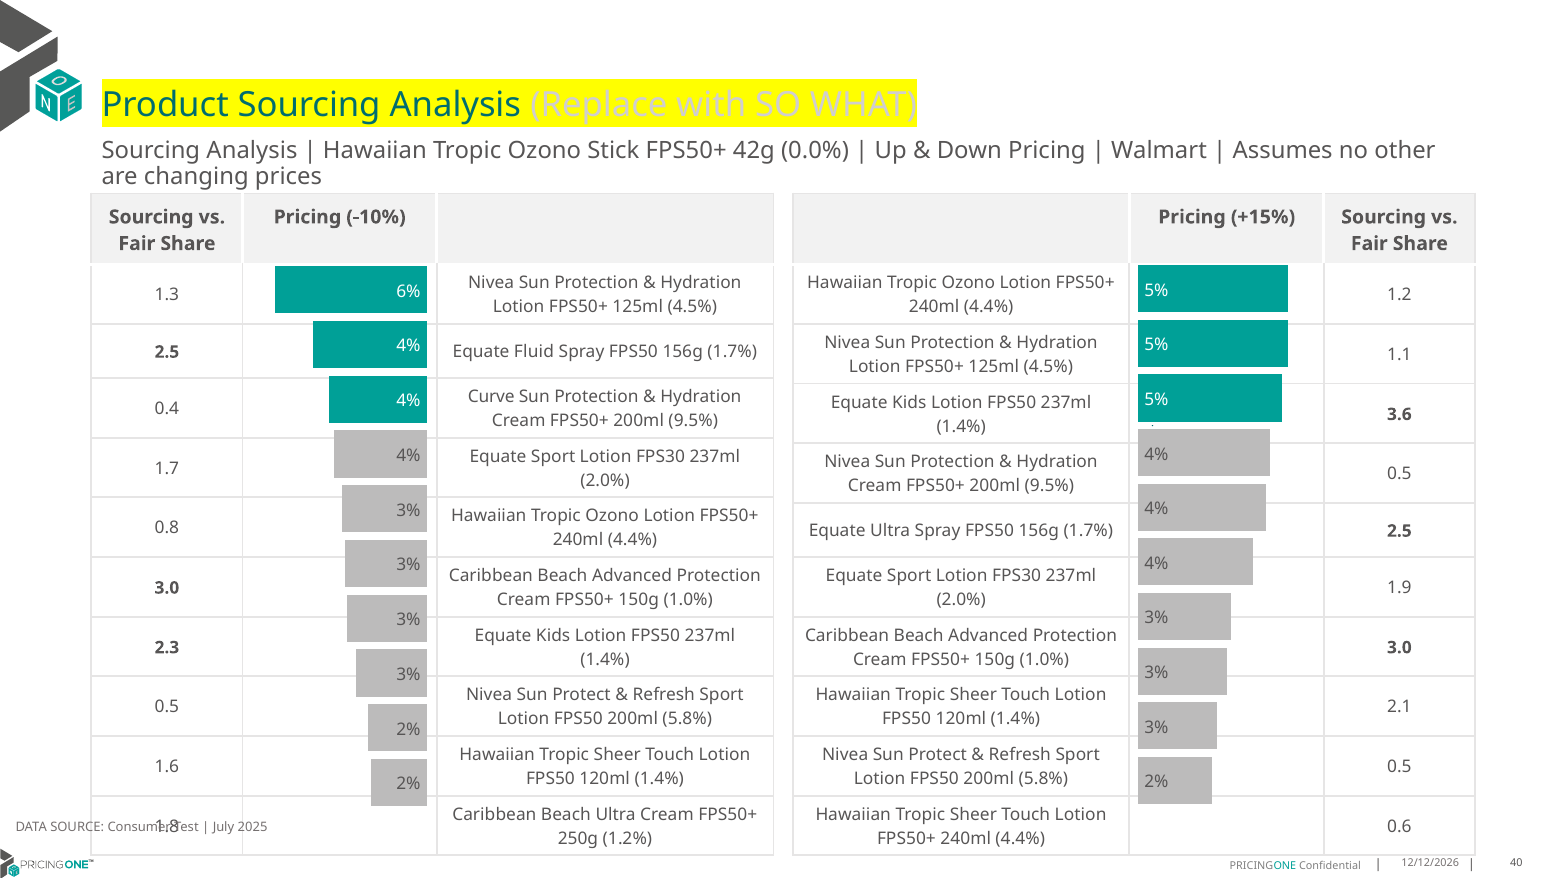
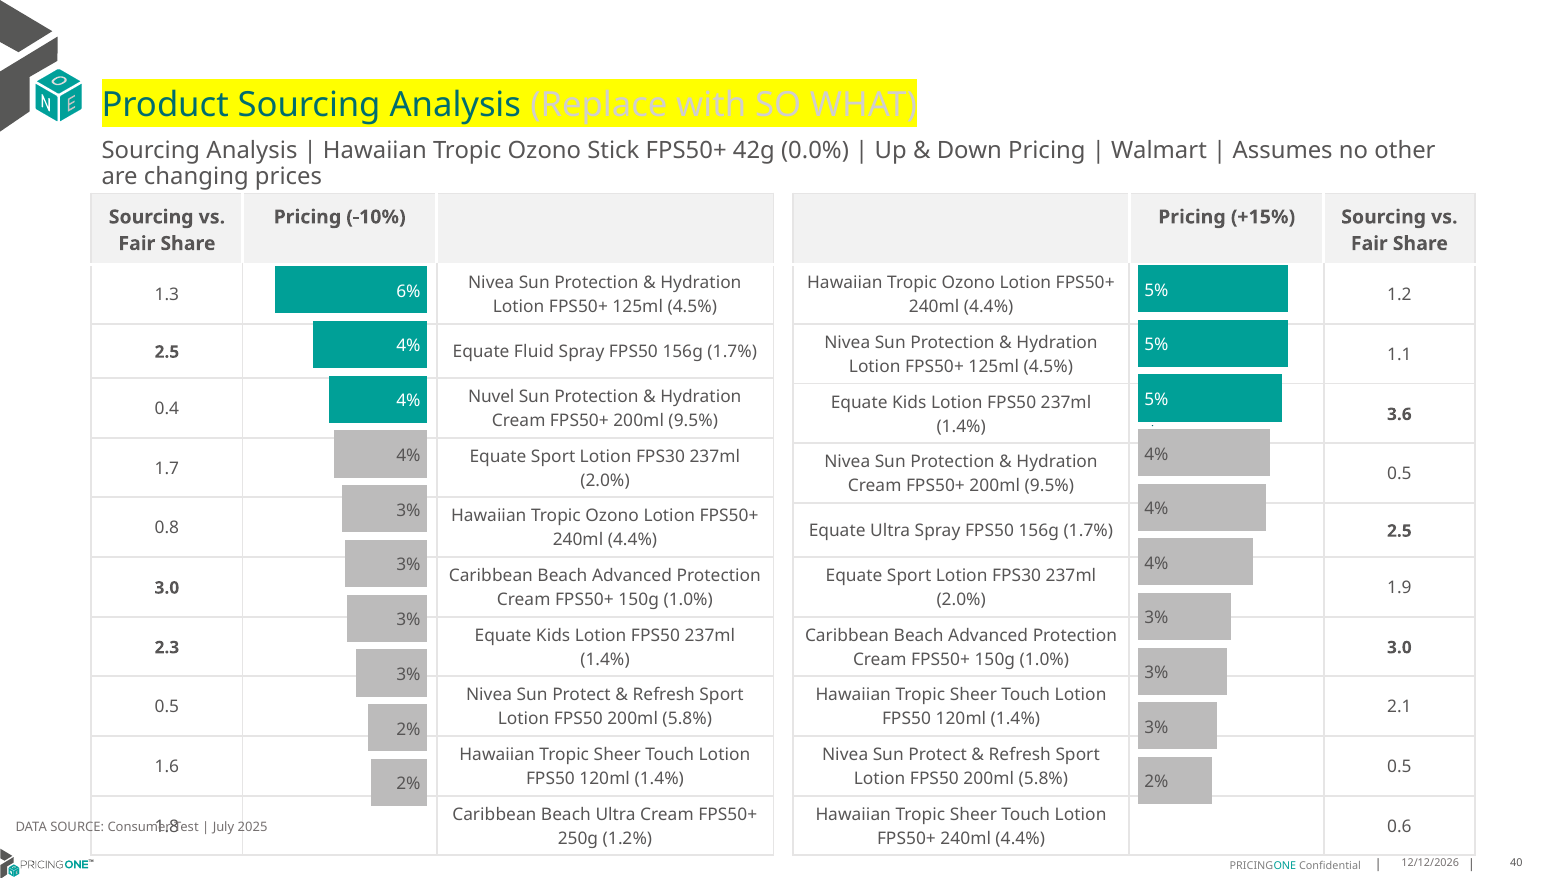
Curve: Curve -> Nuvel (491, 397)
